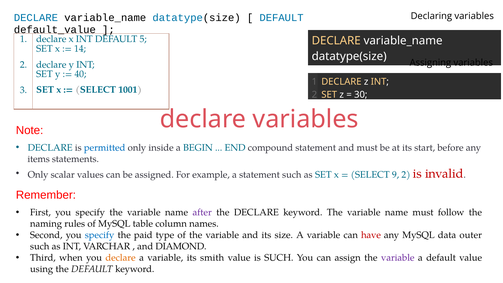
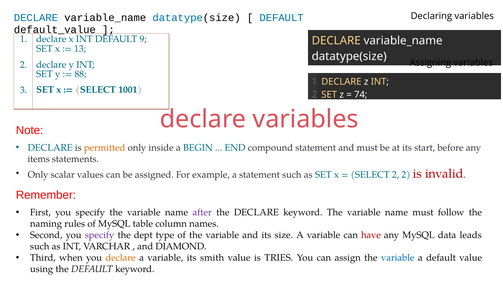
5: 5 -> 9 (143, 39)
14: 14 -> 13 (80, 49)
40: 40 -> 88 (80, 74)
30: 30 -> 74 (361, 95)
permitted colour: blue -> orange (105, 148)
SELECT 9: 9 -> 2 (396, 175)
specify colour: blue -> purple (100, 235)
paid: paid -> dept (143, 235)
outer: outer -> leads (471, 235)
is SUCH: SUCH -> TRIES (279, 258)
variable colour: purple -> blue (398, 258)
